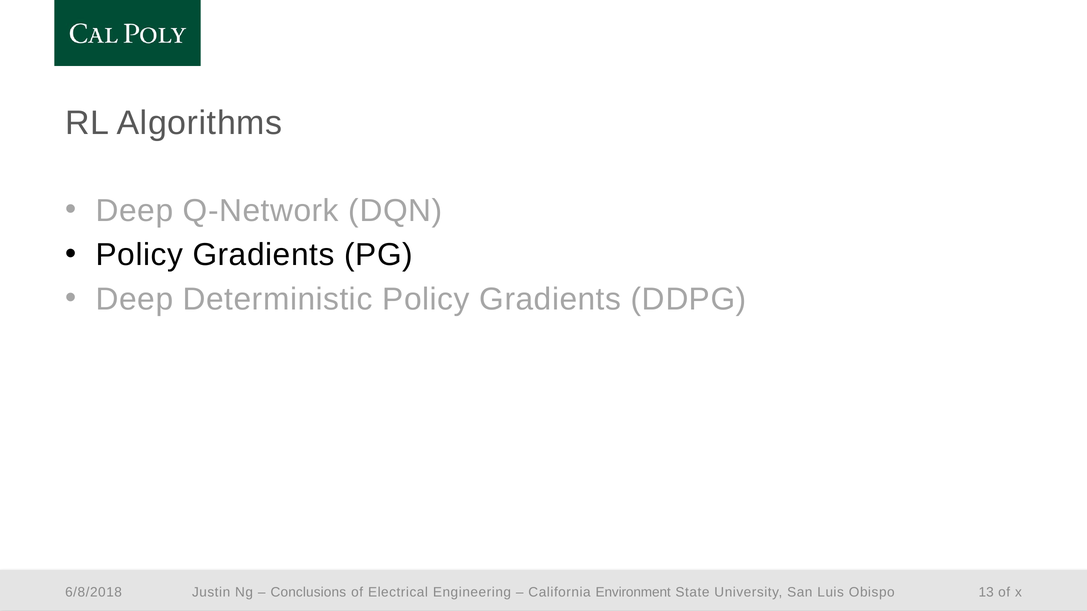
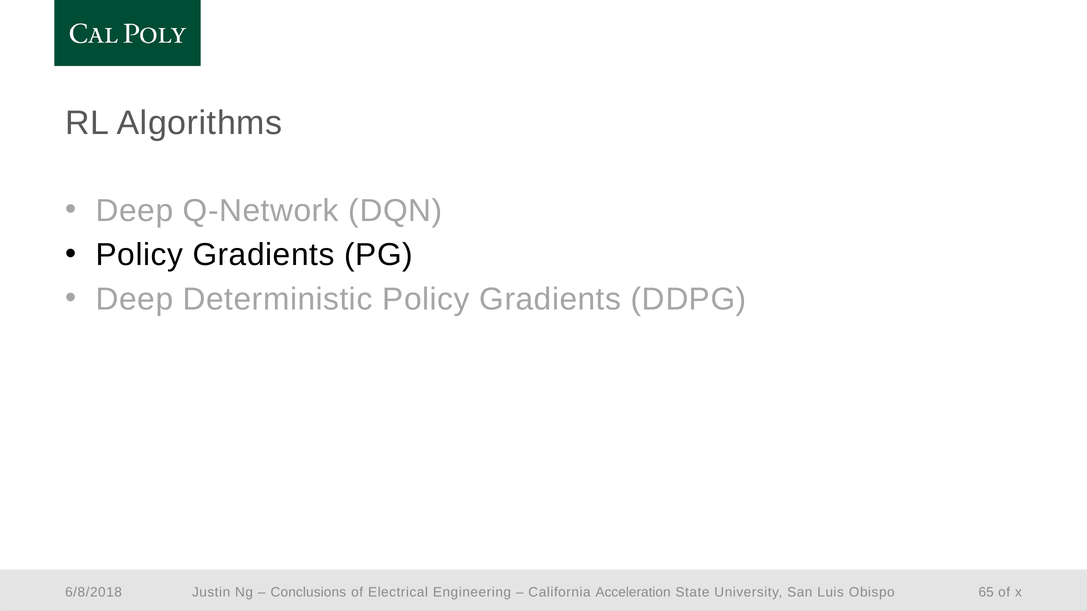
Environment: Environment -> Acceleration (633, 592)
13: 13 -> 65 (986, 592)
